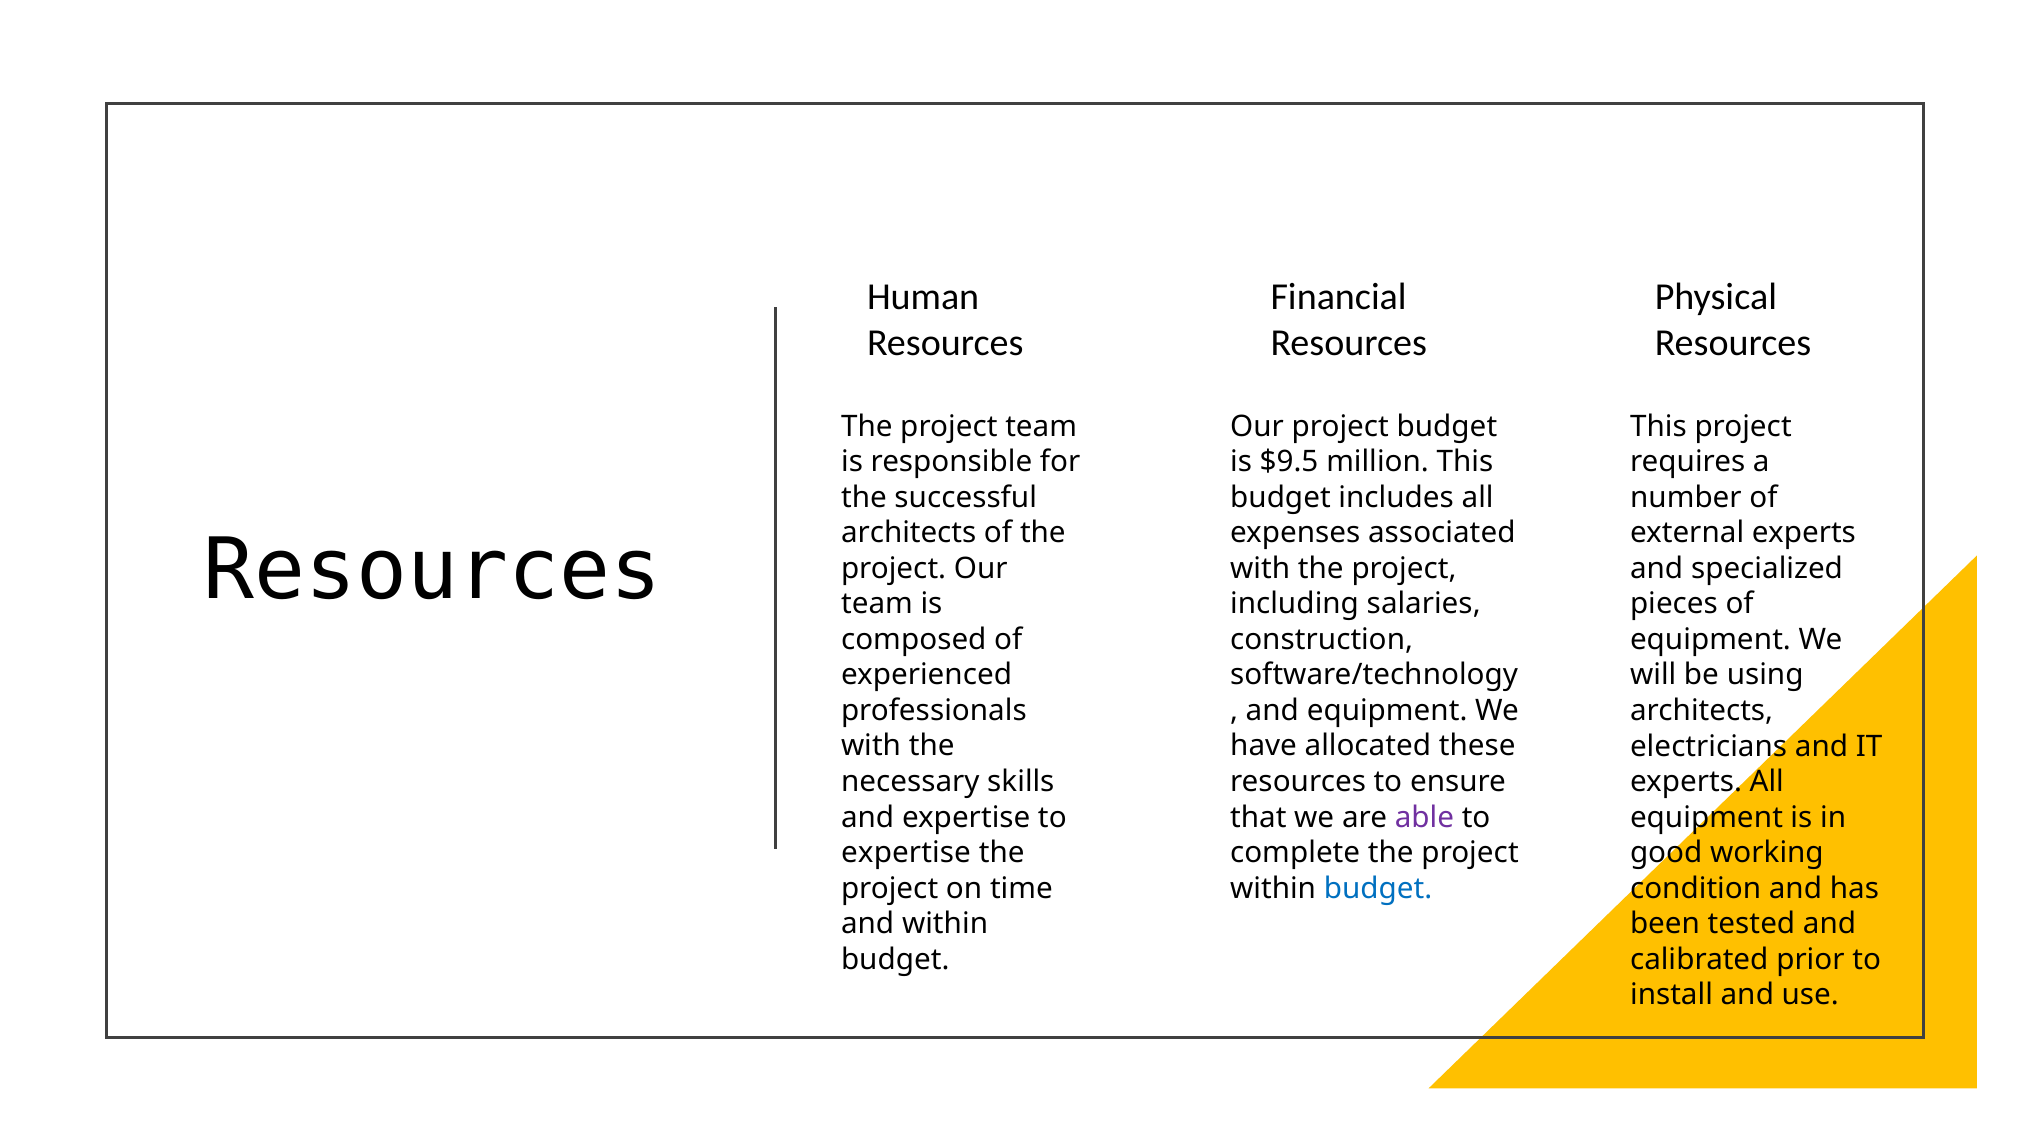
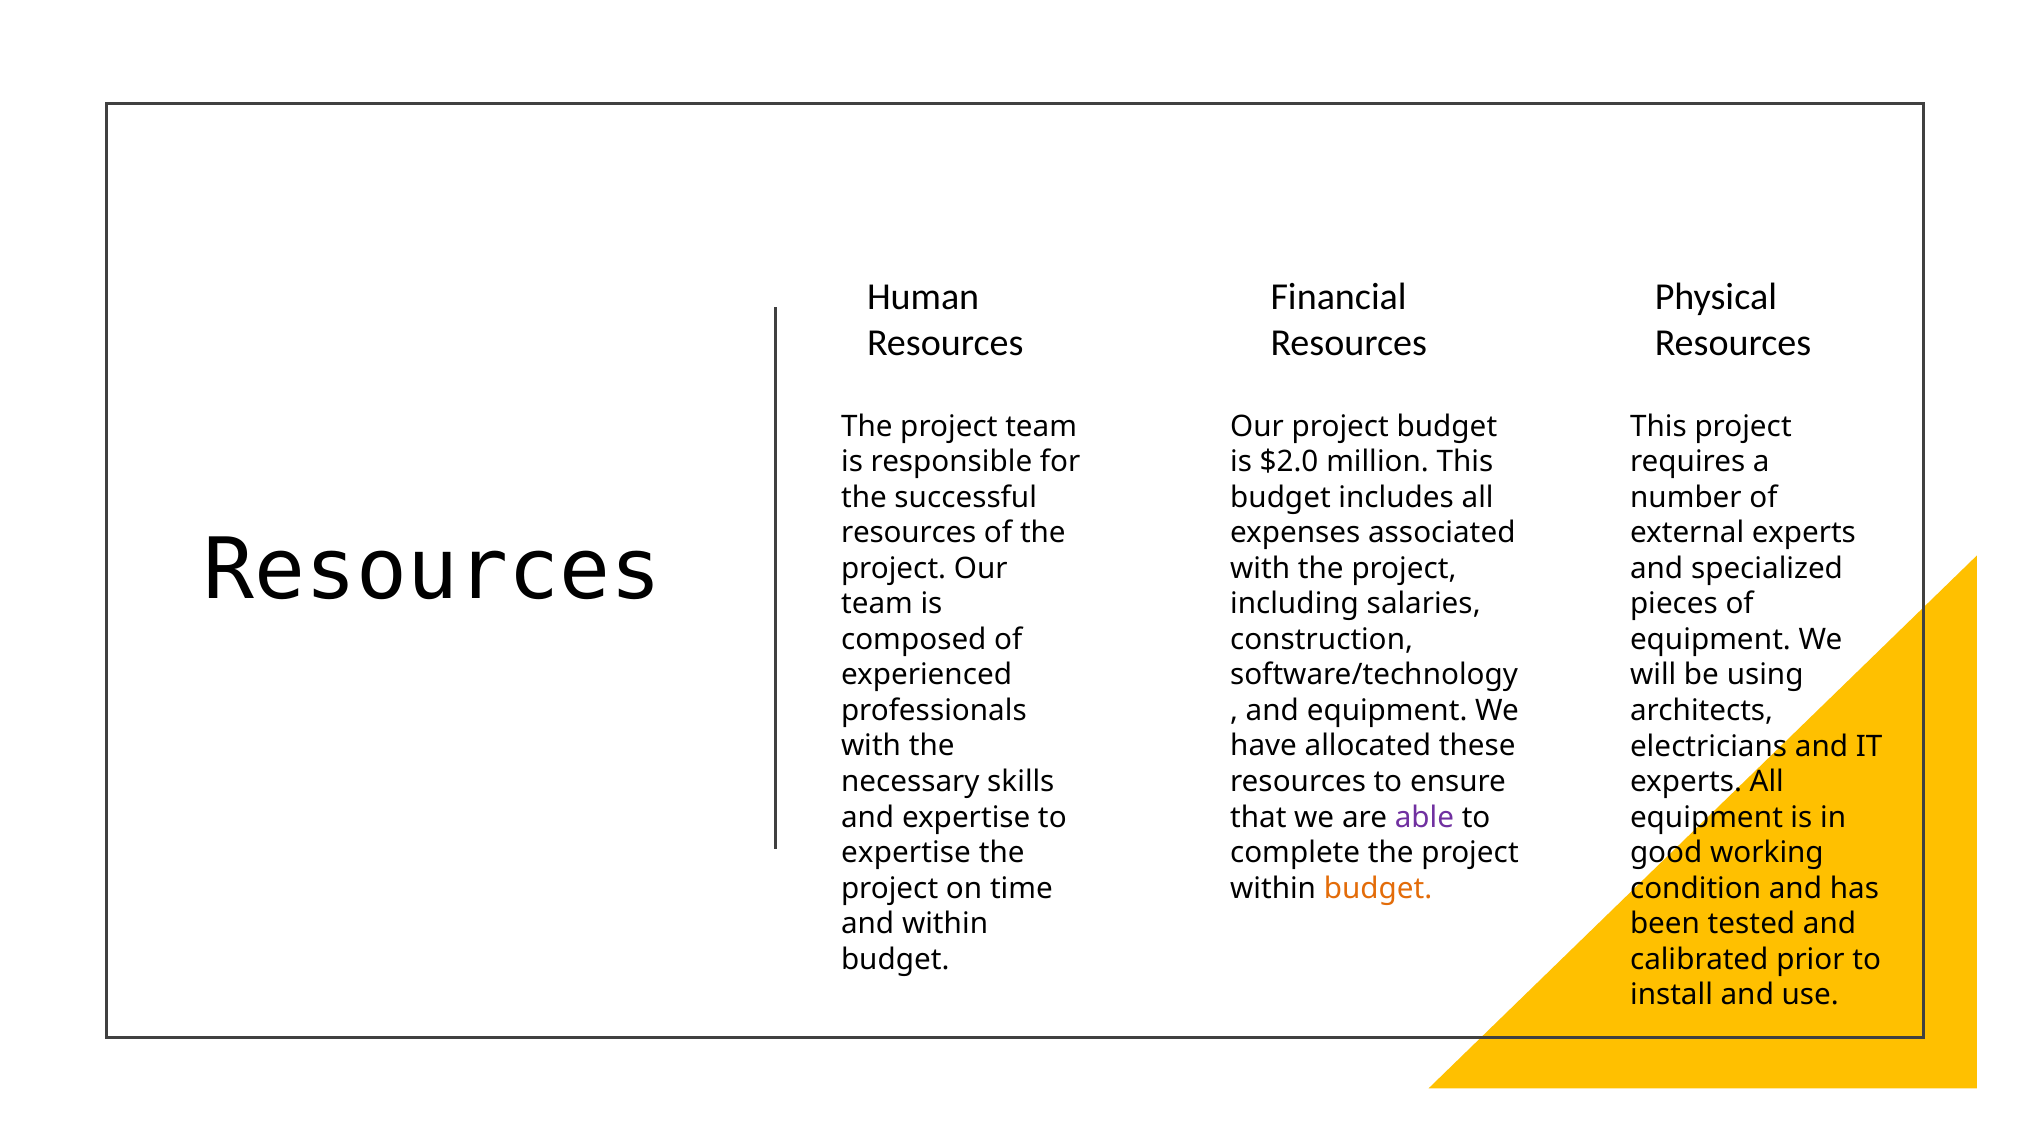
$9.5: $9.5 -> $2.0 (1289, 462)
architects: architects -> resources (909, 533)
budget colour: blue -> orange (1378, 889)
